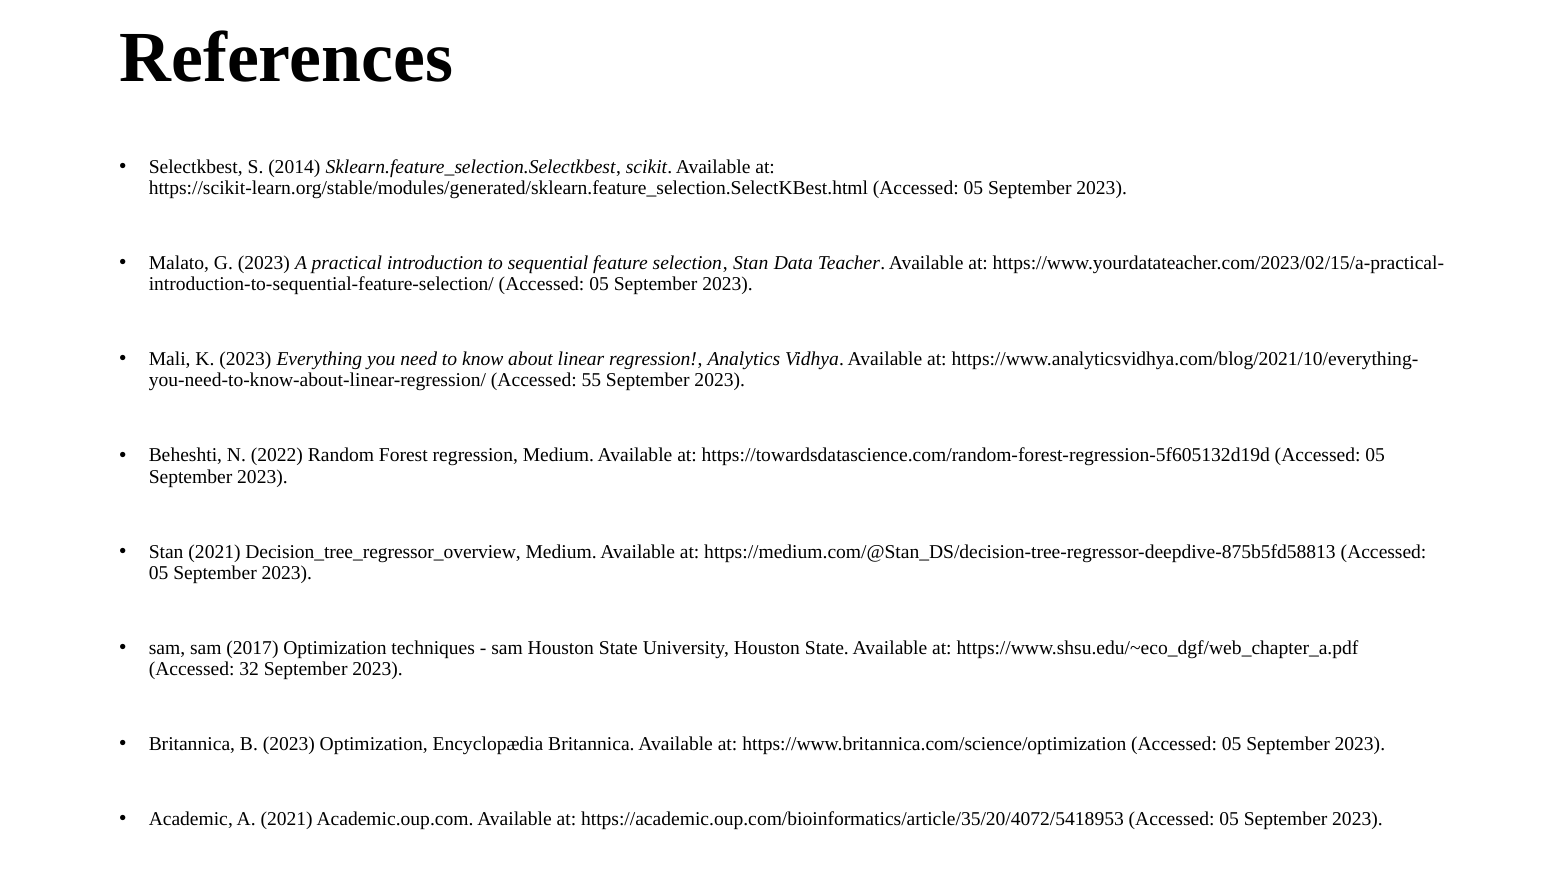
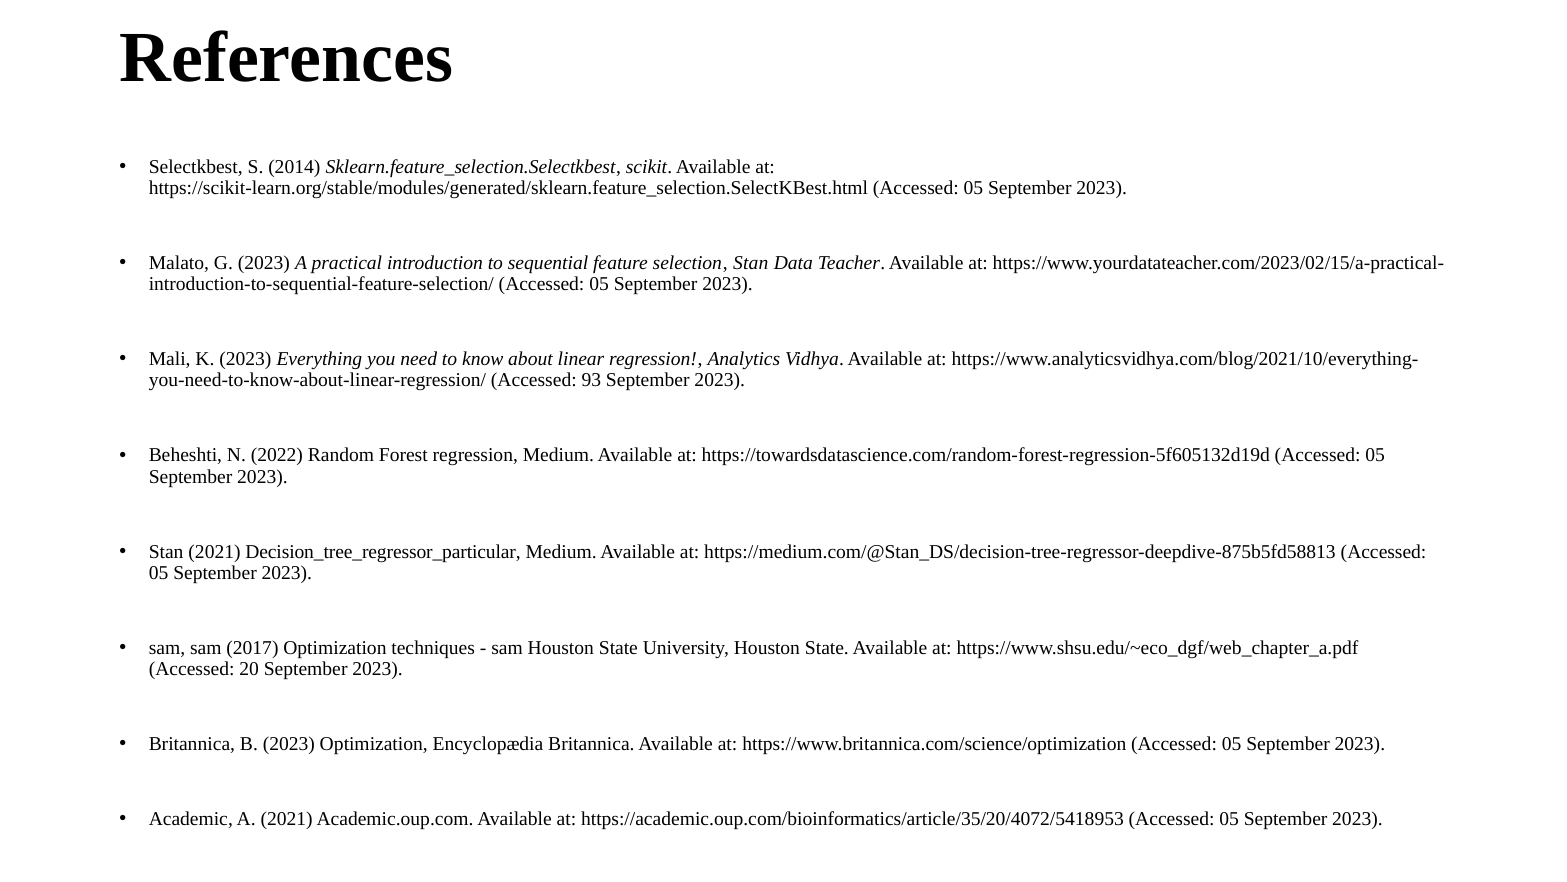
55: 55 -> 93 (591, 380)
Decision_tree_regressor_overview: Decision_tree_regressor_overview -> Decision_tree_regressor_particular (383, 551)
32: 32 -> 20 (249, 668)
